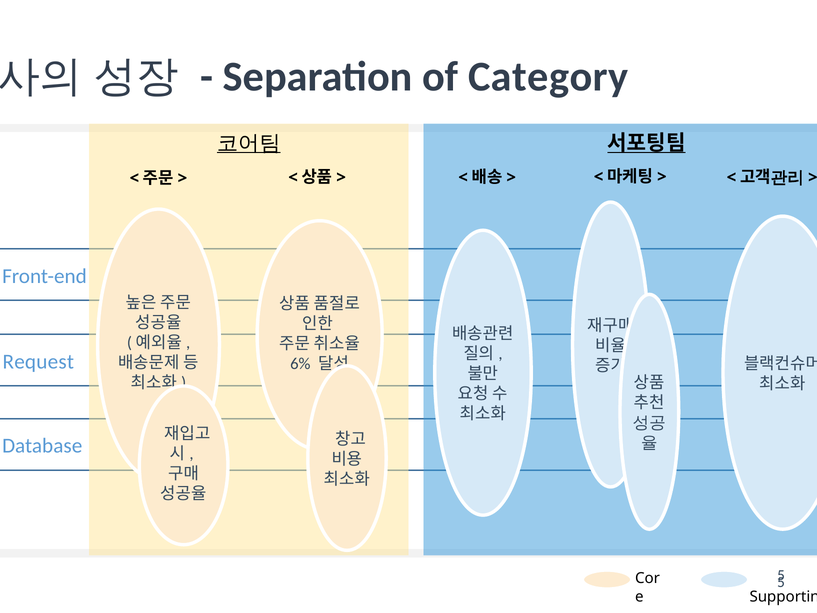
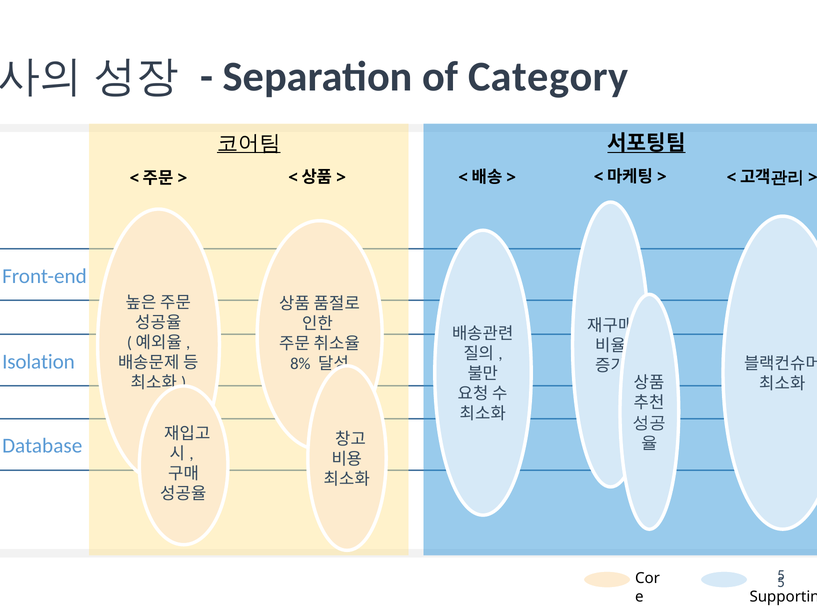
Request: Request -> Isolation (38, 362)
6%: 6% -> 8% (300, 363)
